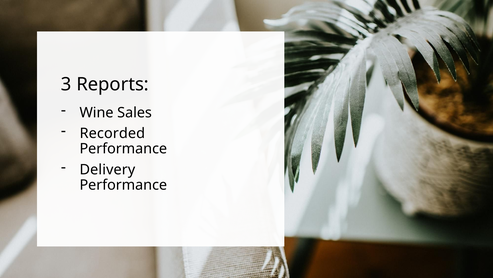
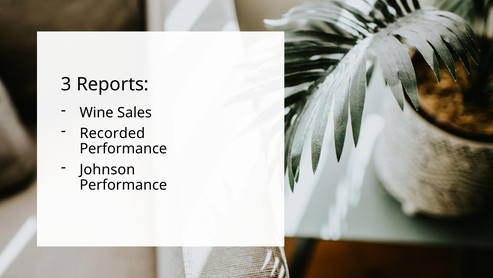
Delivery: Delivery -> Johnson (107, 169)
